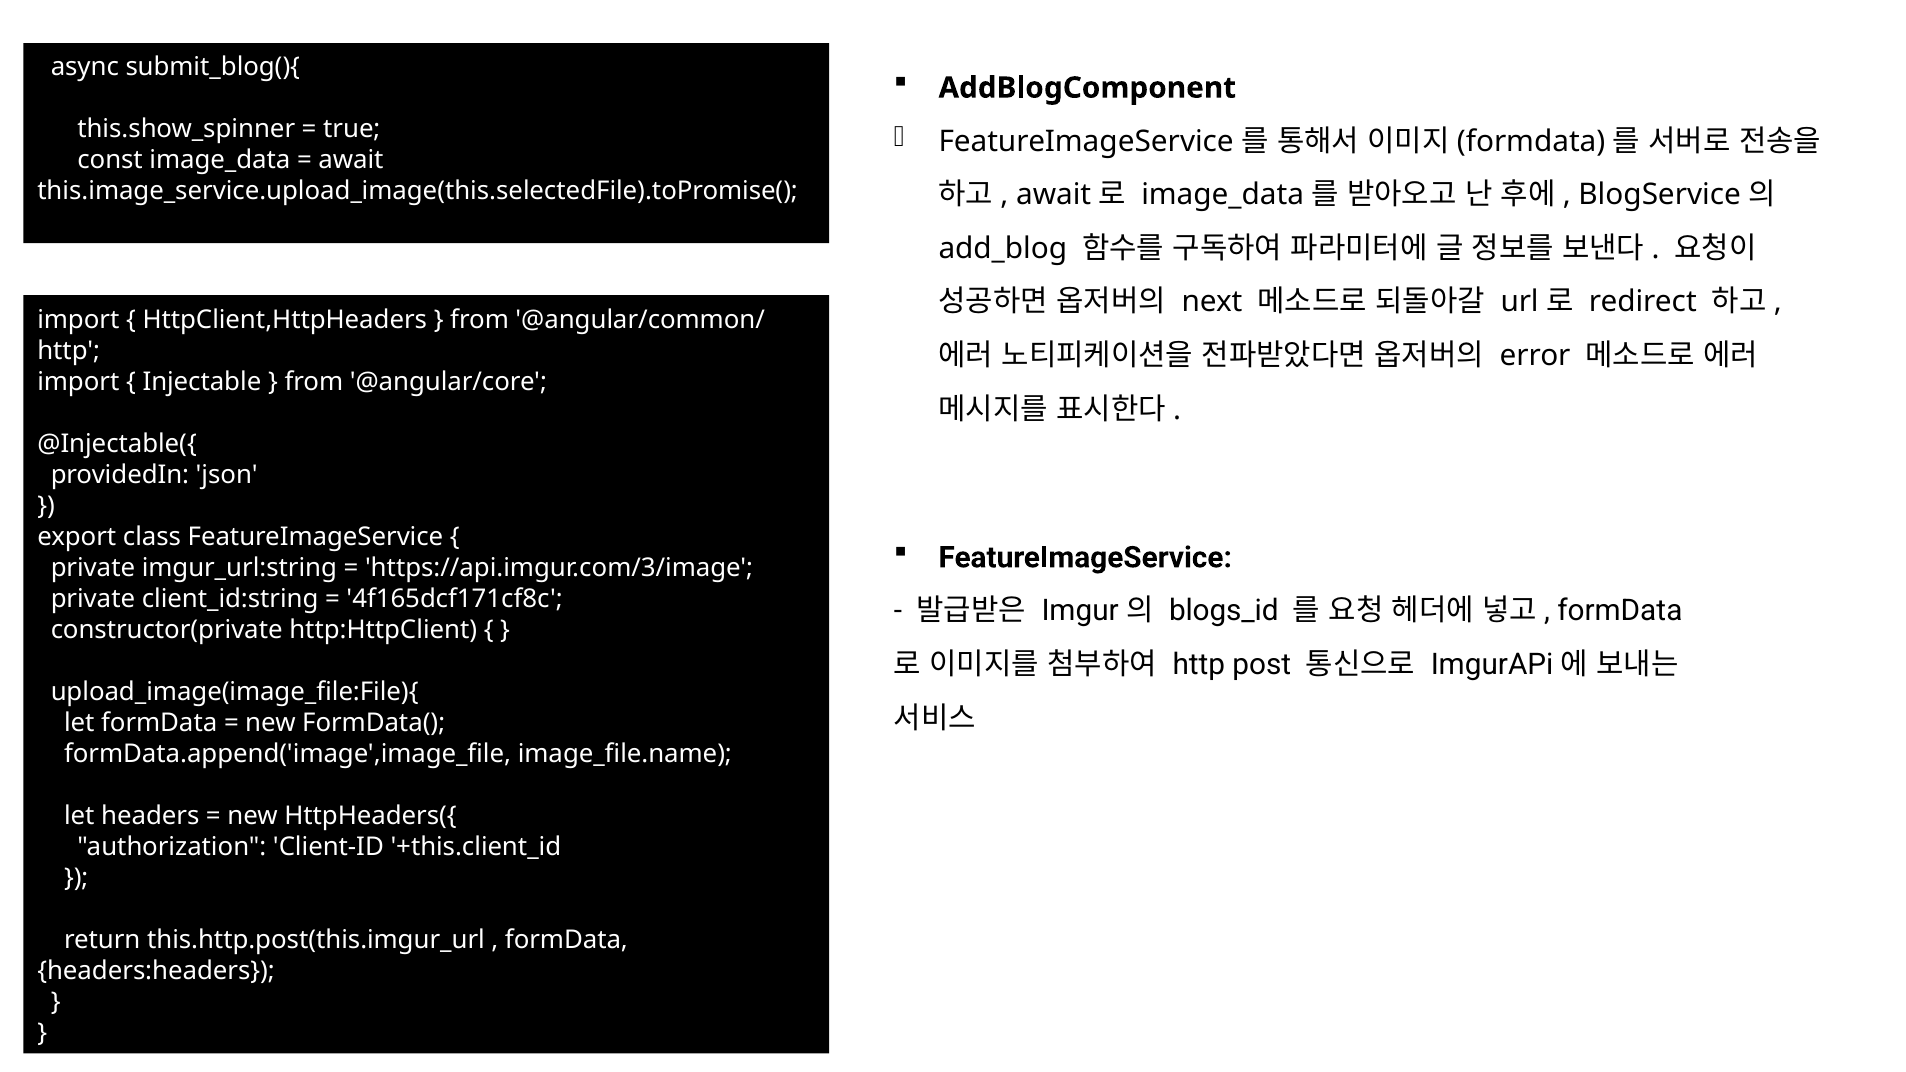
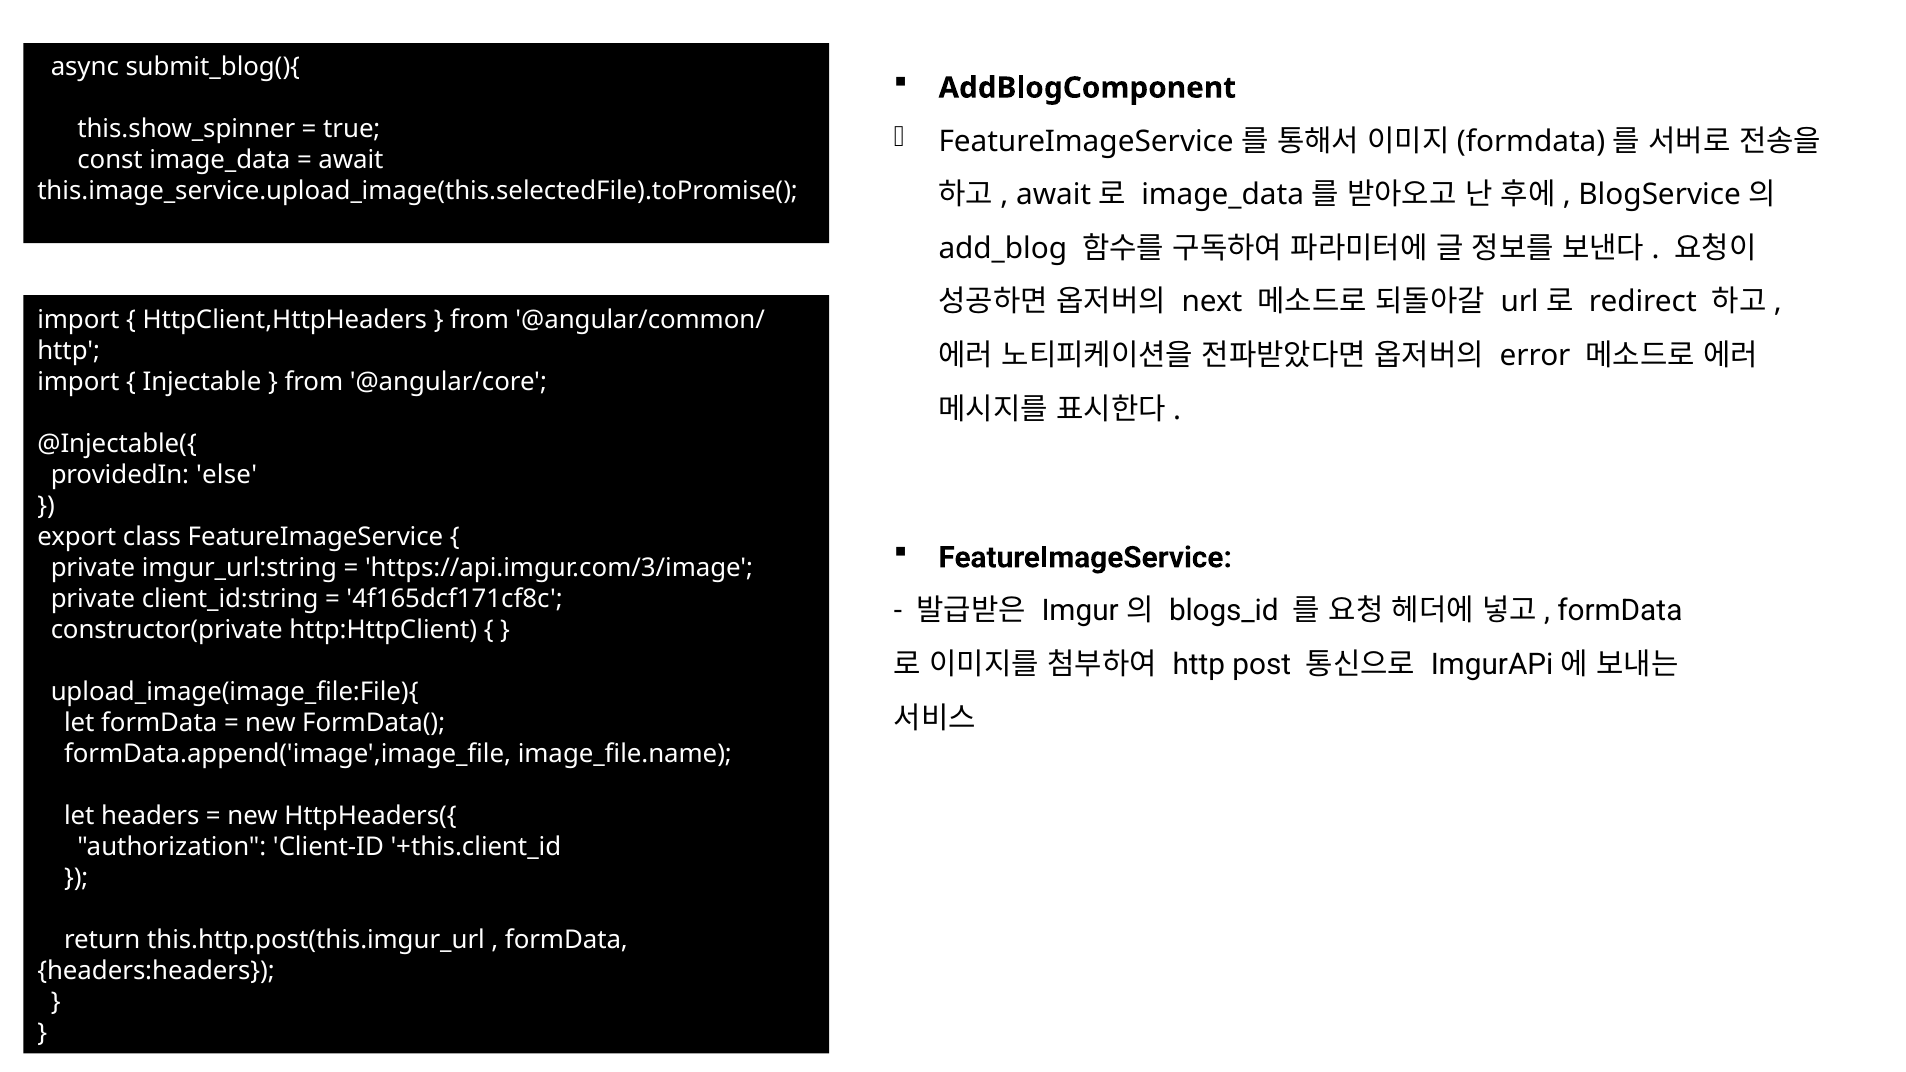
json: json -> else (227, 475)
